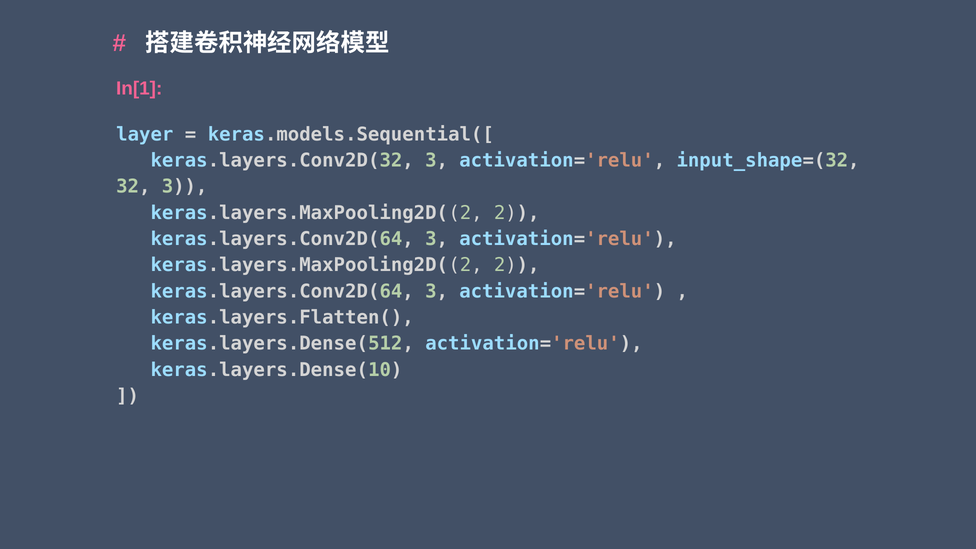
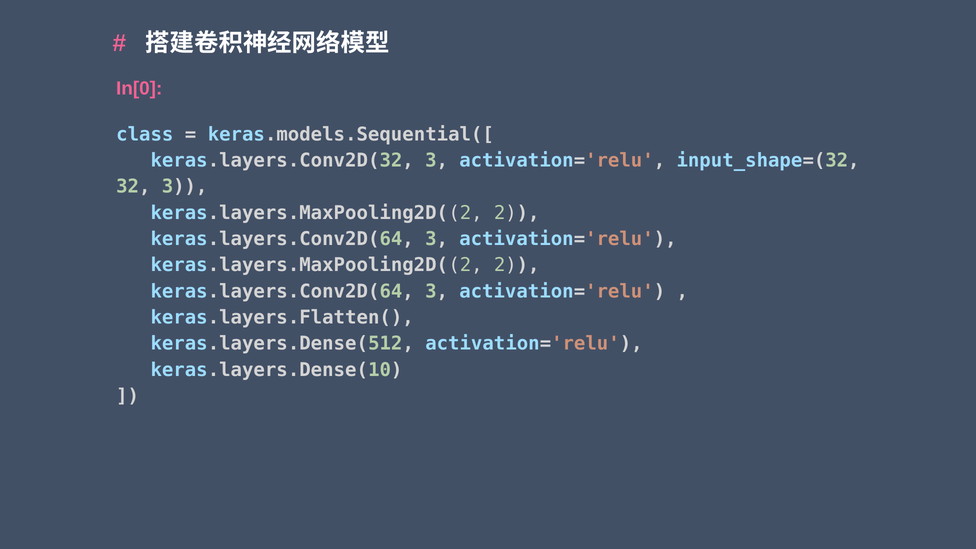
In[1: In[1 -> In[0 (139, 88)
layer: layer -> class (145, 134)
